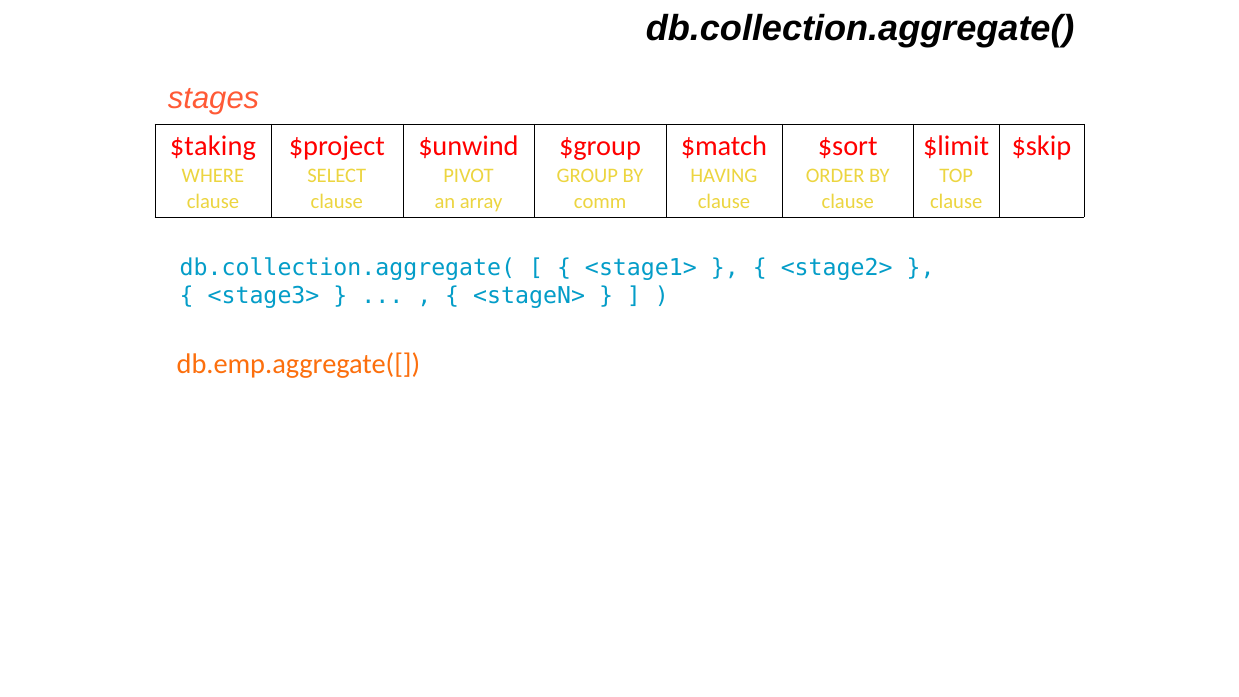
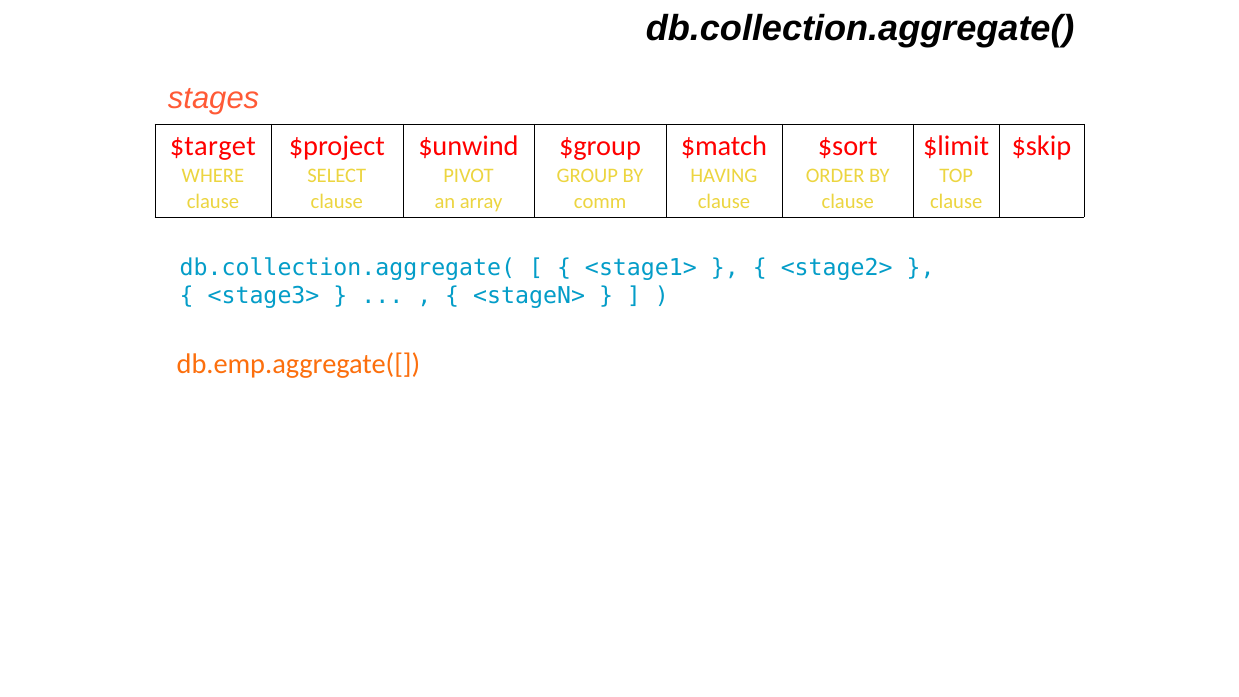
$taking: $taking -> $target (213, 146)
